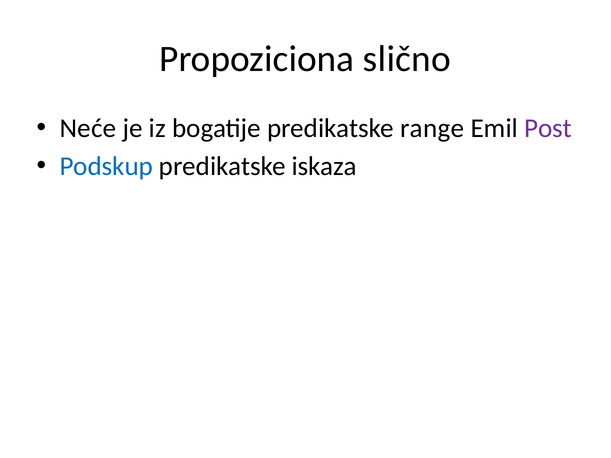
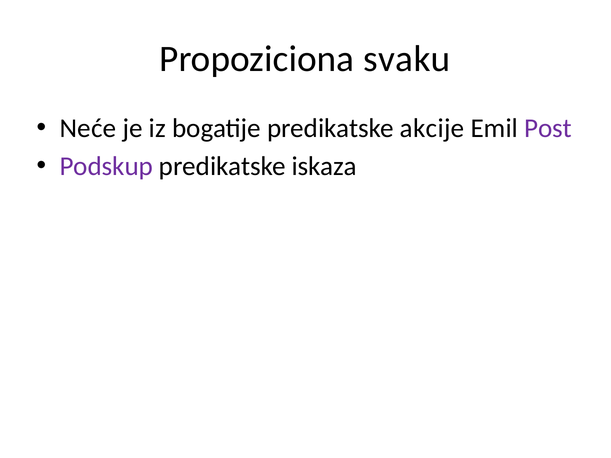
slično: slično -> svaku (407, 59)
range: range -> akcije (432, 128)
Podskup colour: blue -> purple (106, 166)
